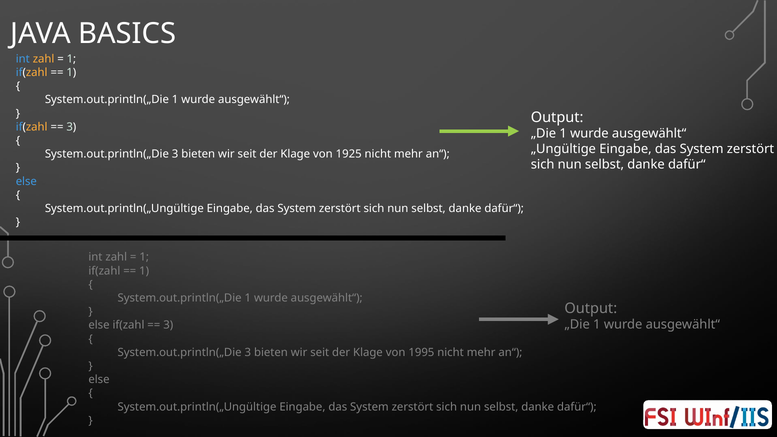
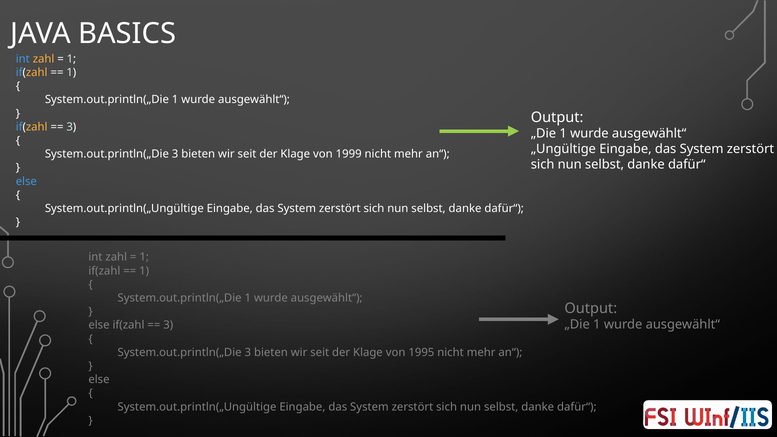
1925: 1925 -> 1999 (349, 154)
